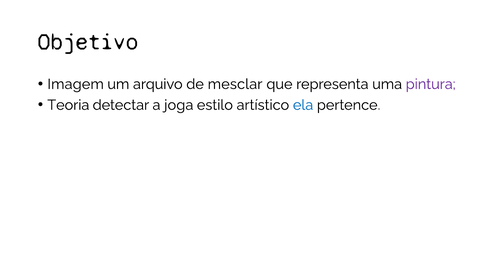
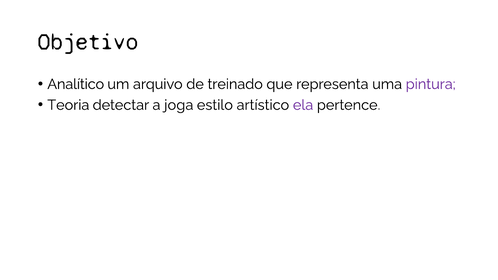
Imagem: Imagem -> Analítico (76, 84)
mesclar: mesclar -> treinado (235, 84)
ela colour: blue -> purple (303, 105)
